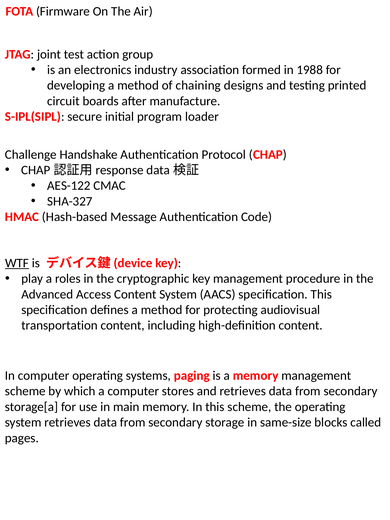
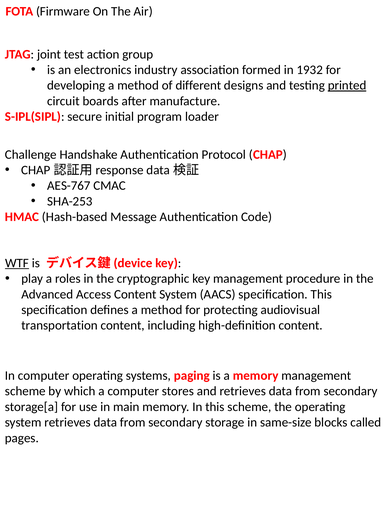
1988: 1988 -> 1932 (310, 70)
chaining: chaining -> different (198, 85)
printed underline: none -> present (347, 85)
AES-122: AES-122 -> AES-767 (69, 186)
SHA-327: SHA-327 -> SHA-253 (70, 201)
